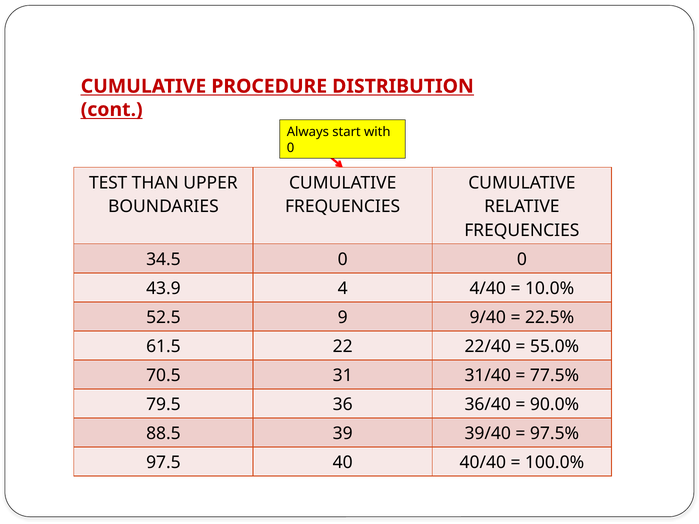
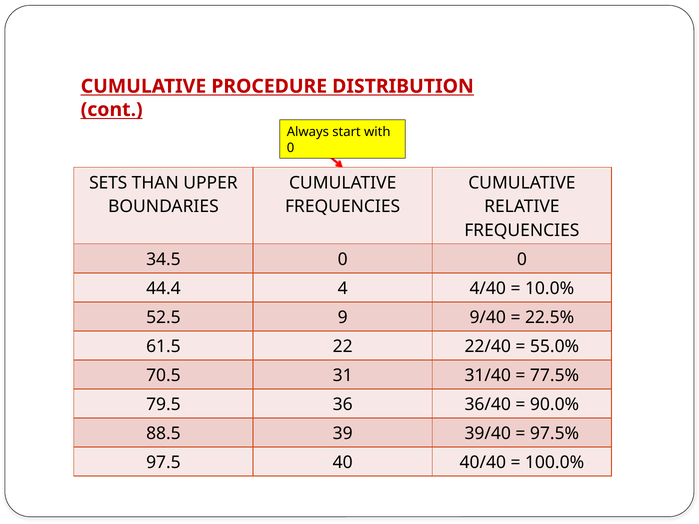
TEST: TEST -> SETS (108, 183)
43.9: 43.9 -> 44.4 (163, 288)
